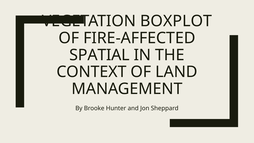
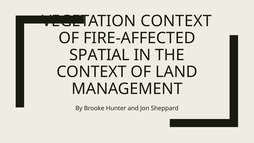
VEGETATION BOXPLOT: BOXPLOT -> CONTEXT (176, 21)
